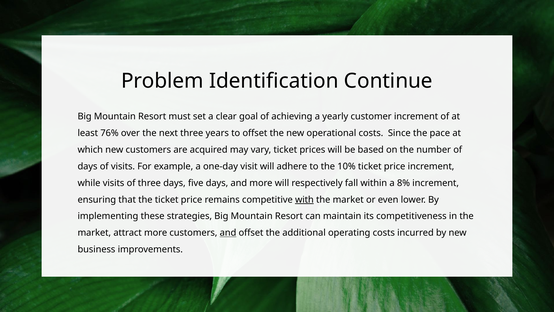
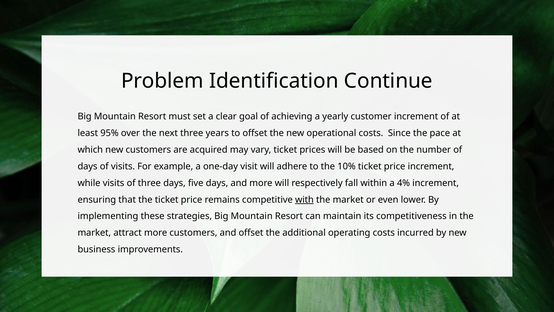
76%: 76% -> 95% (109, 133)
8%: 8% -> 4% (403, 183)
and underline: present -> none (228, 233)
